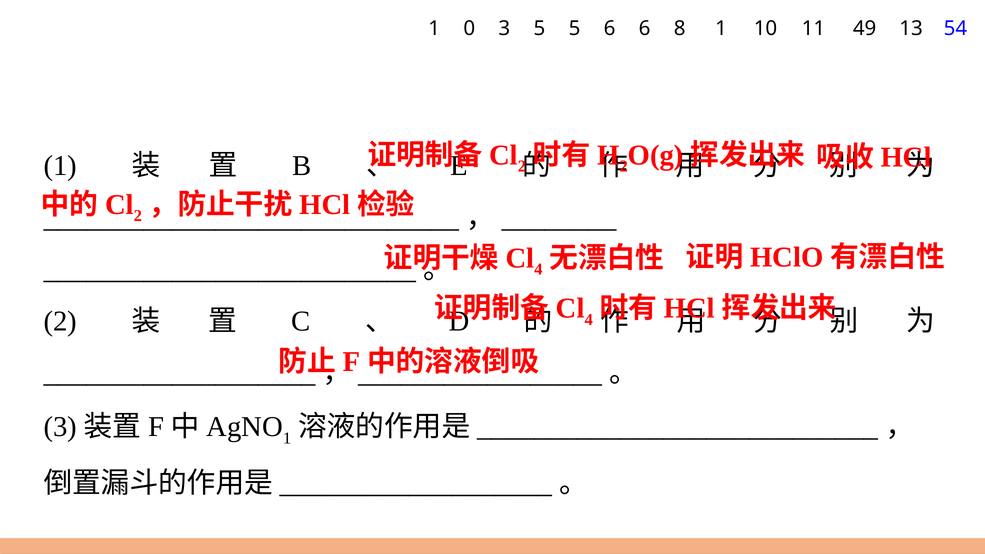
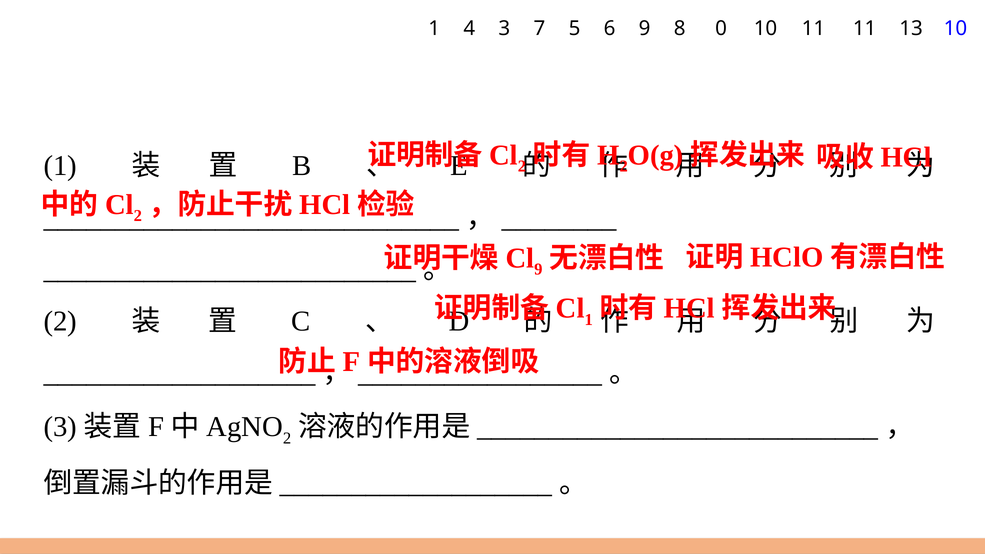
0: 0 -> 4 (469, 28)
3 5: 5 -> 7 (539, 28)
6 6: 6 -> 9 (645, 28)
8 1: 1 -> 0 (721, 28)
11 49: 49 -> 11 (865, 28)
13 54: 54 -> 10 (955, 28)
4: 4 -> 9 (538, 269)
4: 4 -> 1 (589, 320)
1: 1 -> 2 (287, 438)
